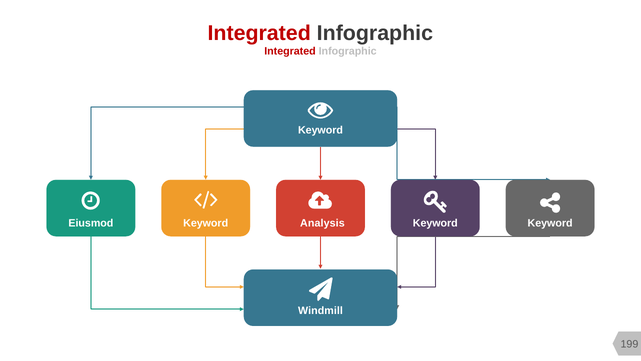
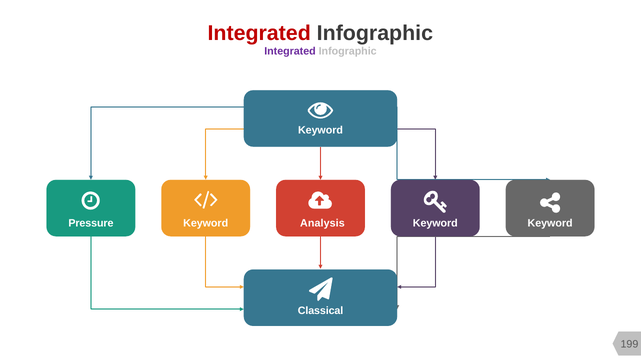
Integrated colour: red -> purple (290, 51)
Eiusmod: Eiusmod -> Pressure (91, 223)
Windmill: Windmill -> Classical (321, 311)
